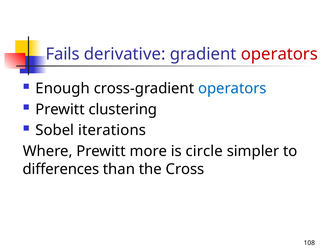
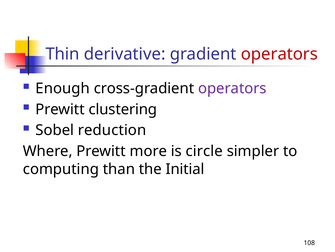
Fails: Fails -> Thin (63, 54)
operators colour: blue -> purple (232, 88)
iterations: iterations -> reduction (112, 130)
differences: differences -> computing (61, 169)
Cross: Cross -> Initial (185, 169)
